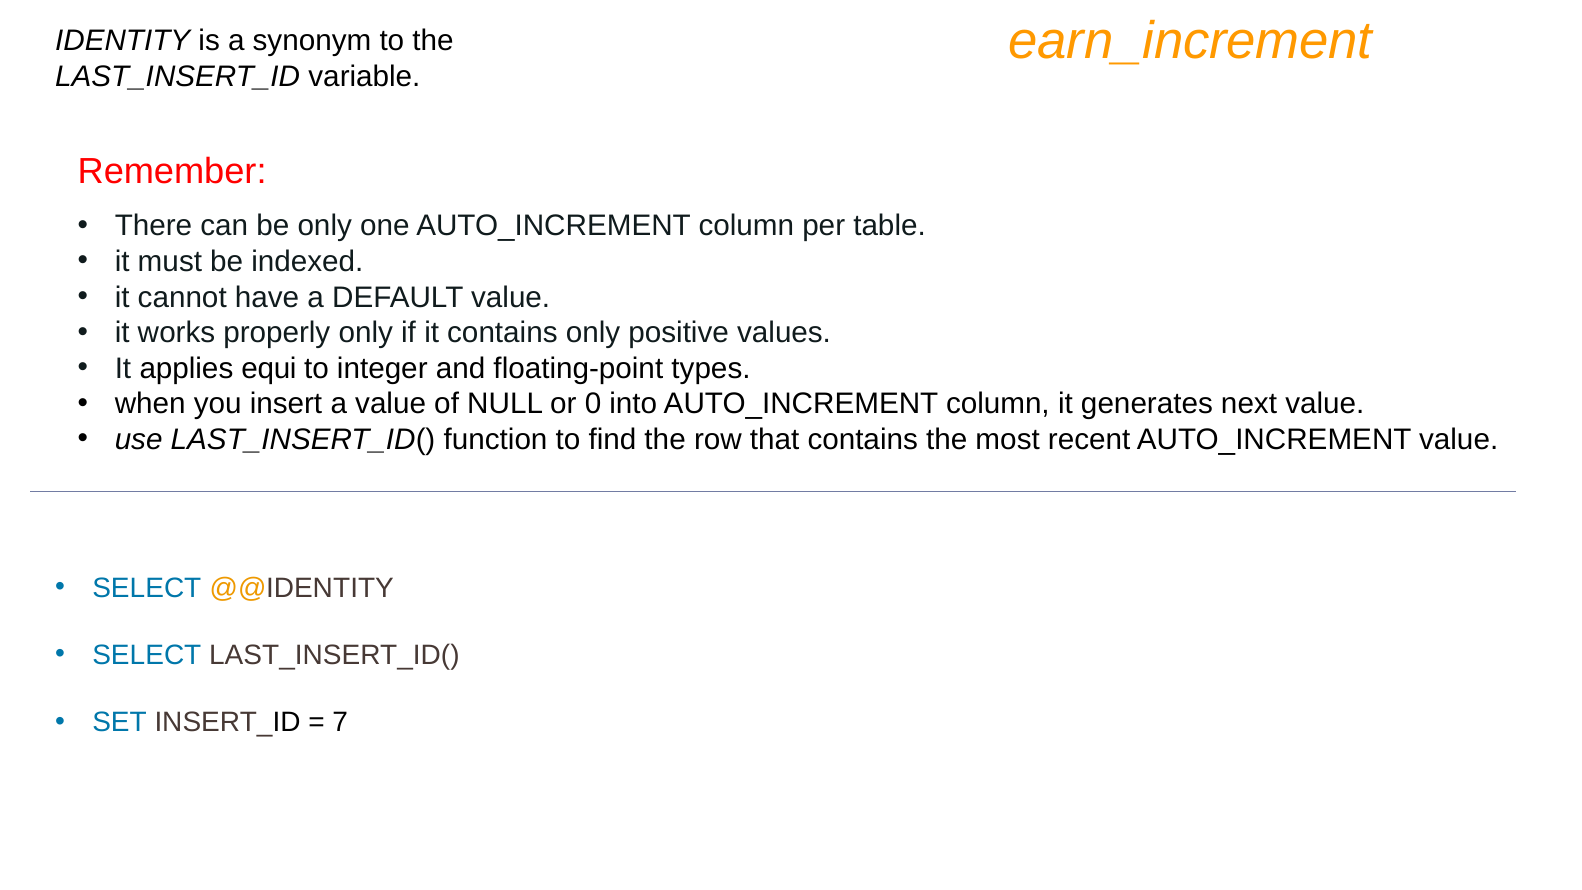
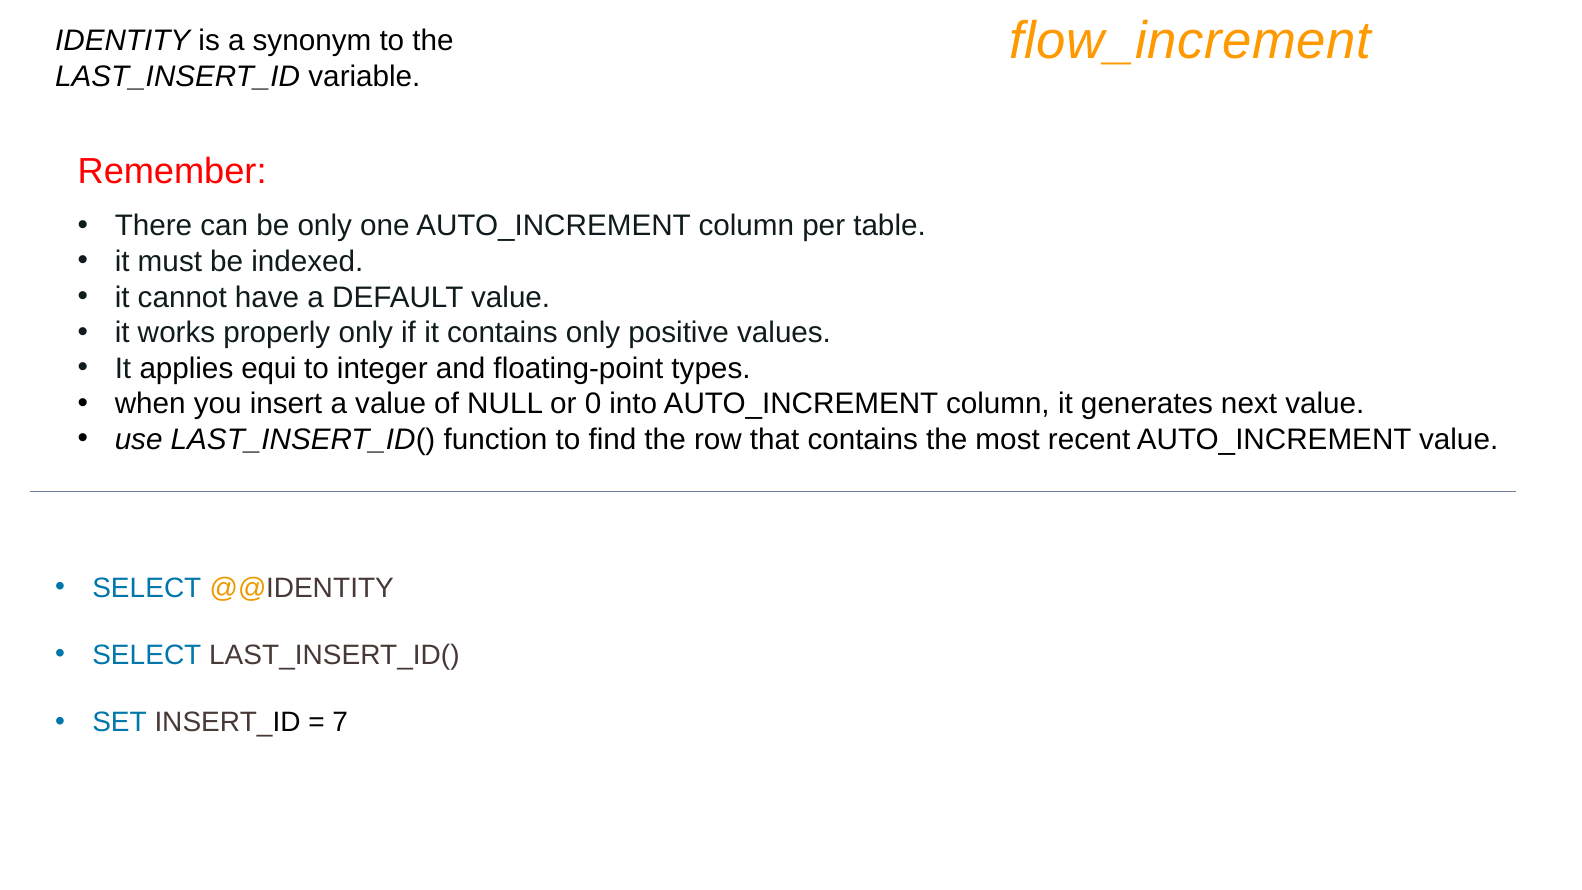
earn_increment: earn_increment -> flow_increment (1190, 41)
